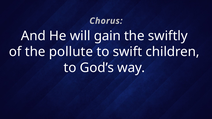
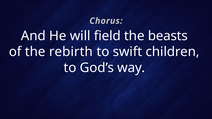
gain: gain -> field (107, 36)
swiftly: swiftly -> beasts (168, 36)
pollute: pollute -> rebirth (71, 52)
